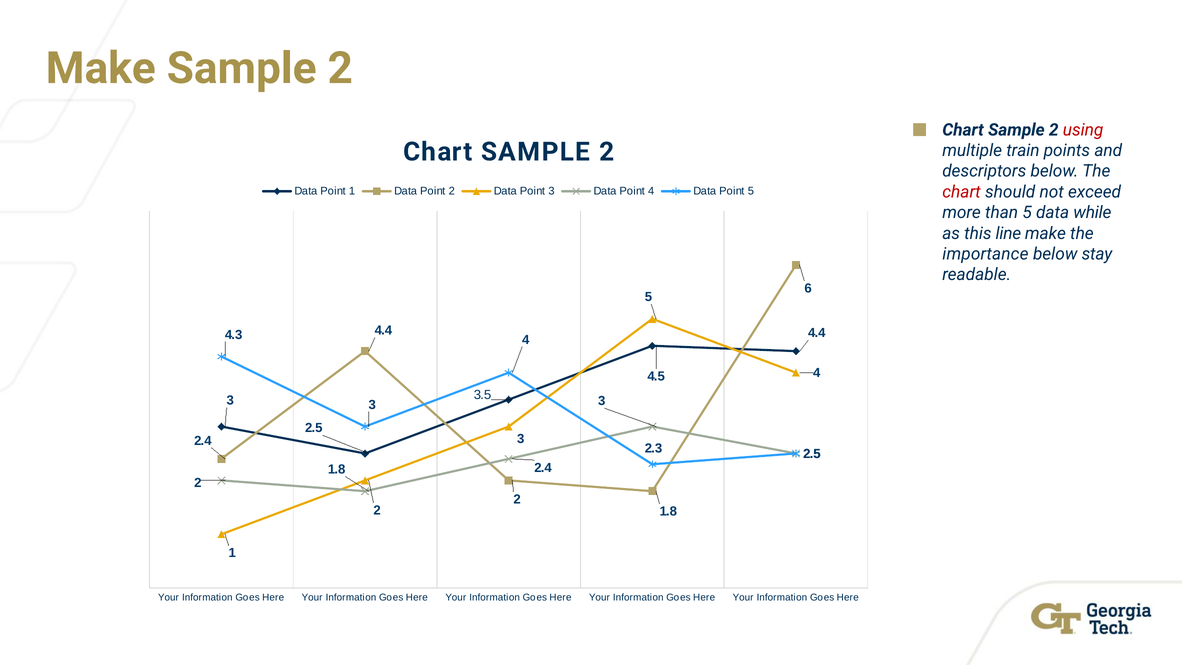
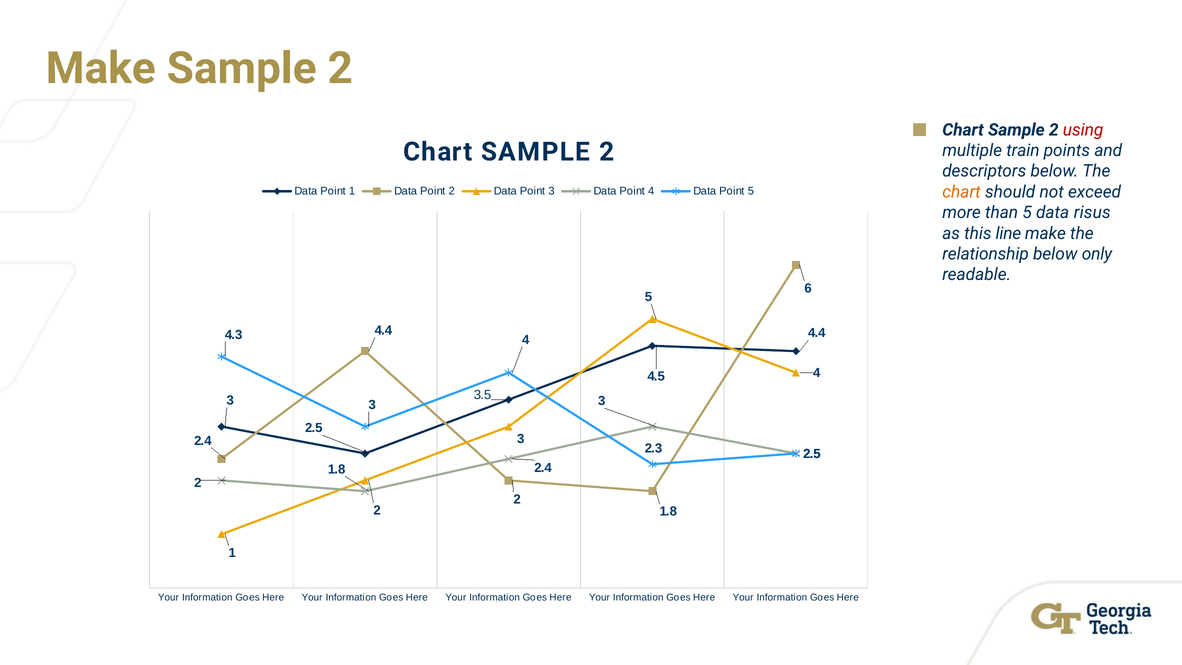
chart colour: red -> orange (961, 192)
while: while -> risus (1092, 213)
importance: importance -> relationship (986, 254)
stay: stay -> only (1097, 254)
